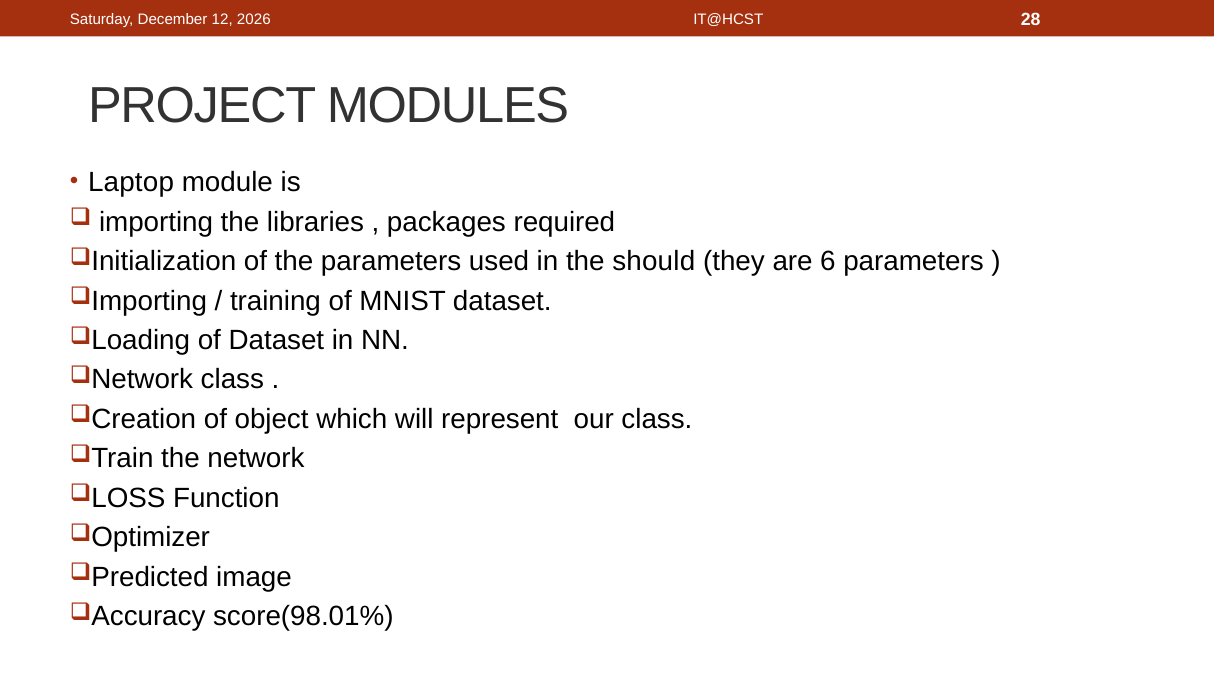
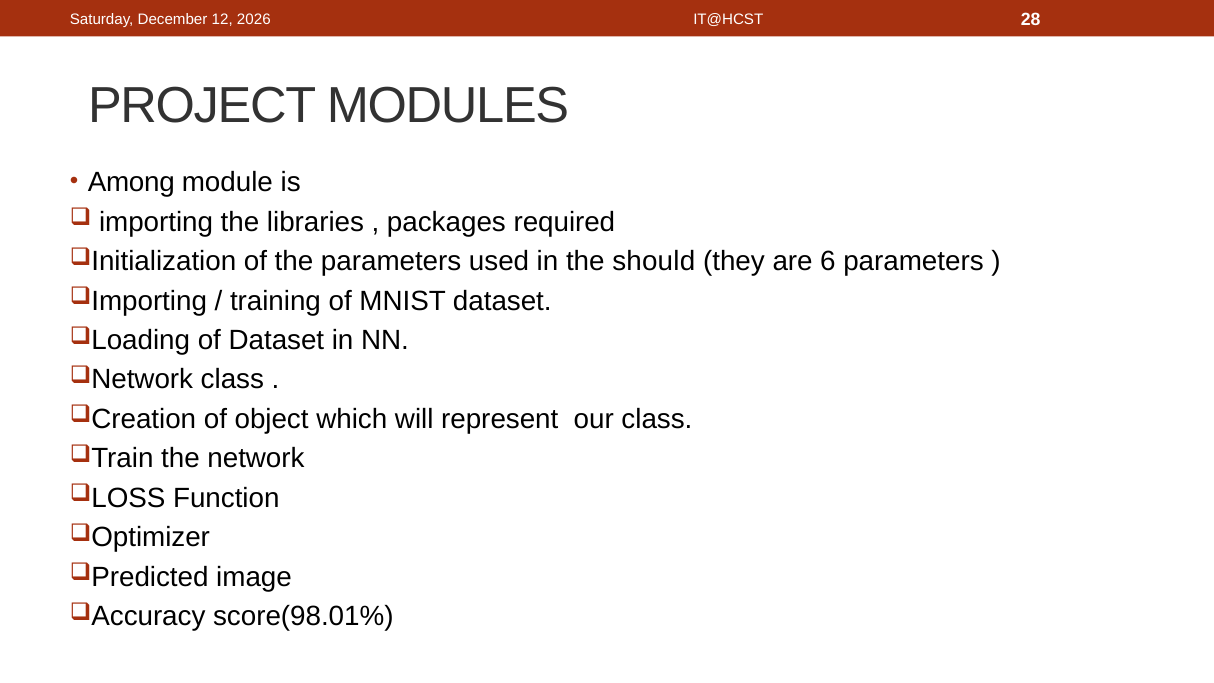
Laptop: Laptop -> Among (131, 183)
